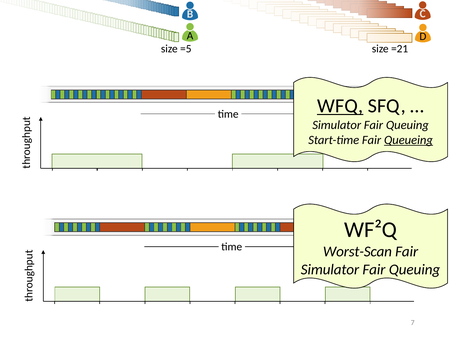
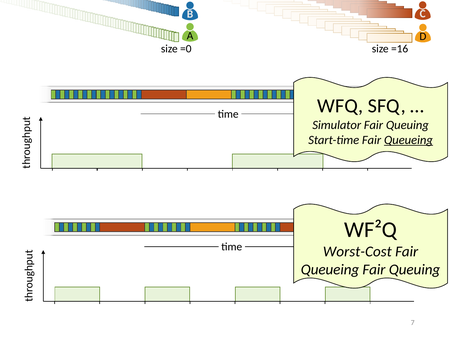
=5: =5 -> =0 (186, 49)
=21: =21 -> =16 (400, 49)
WFQ underline: present -> none (340, 106)
Worst-Scan: Worst-Scan -> Worst-Cost (357, 251)
Simulator: Simulator -> Queueing (330, 269)
